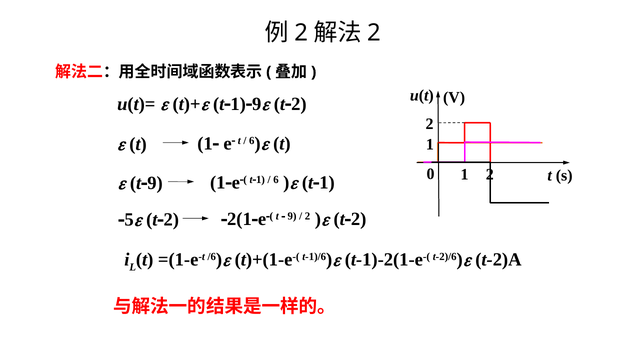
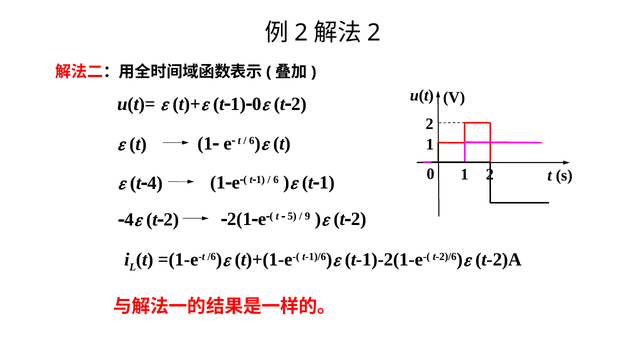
9: 9 -> 0 (257, 104)
9: 9 -> 4 (155, 183)
5: 5 -> 4 (129, 219)
9: 9 -> 5 (292, 216)
2: 2 -> 9 (308, 216)
